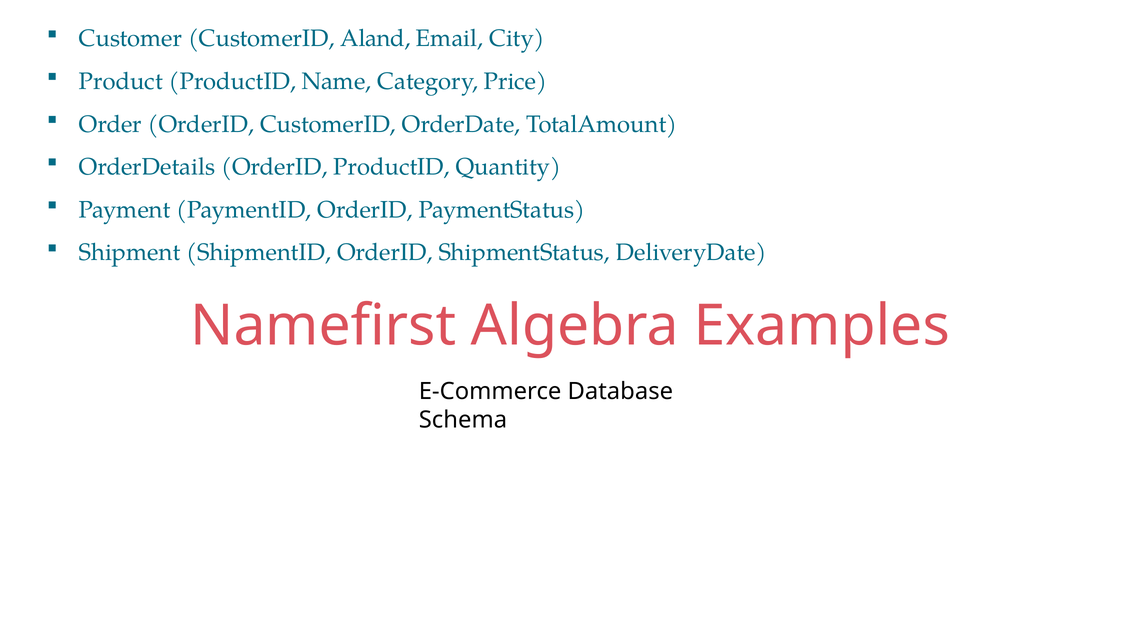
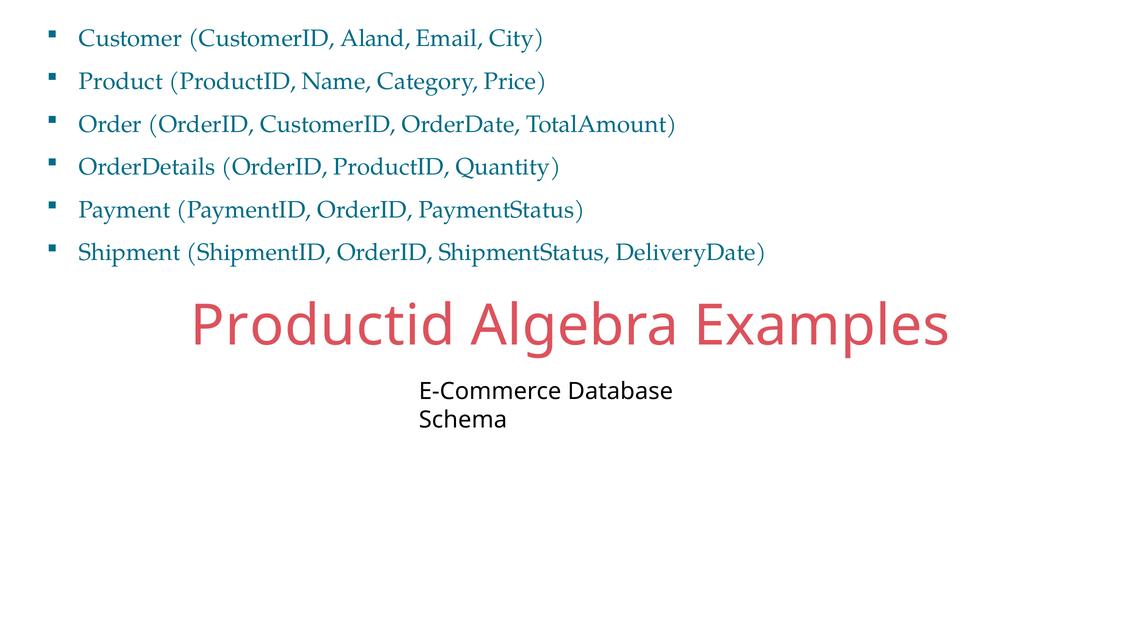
Namefirst: Namefirst -> Productid (323, 326)
